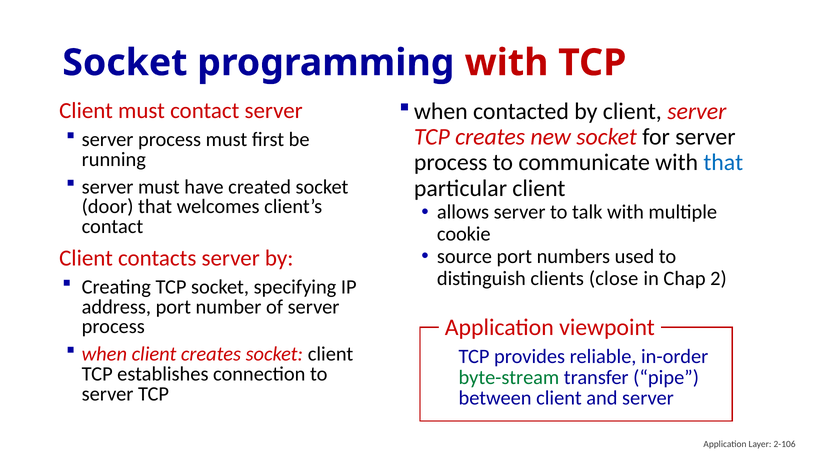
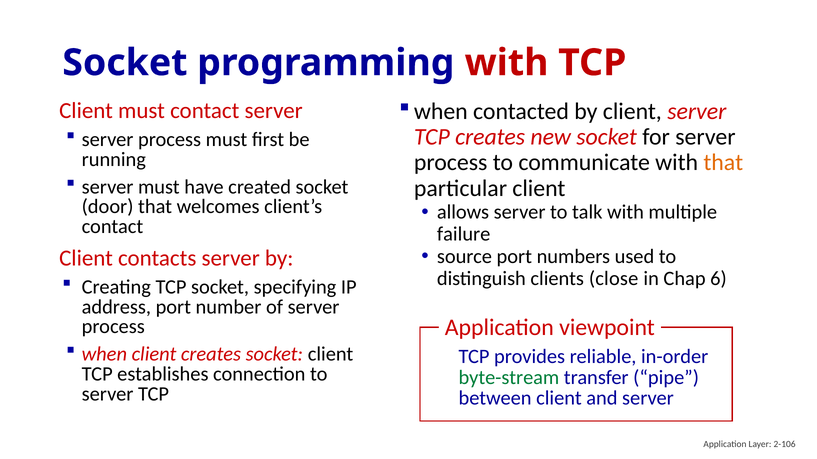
that colour: blue -> orange (723, 163)
cookie: cookie -> failure (464, 235)
2: 2 -> 6 (718, 279)
